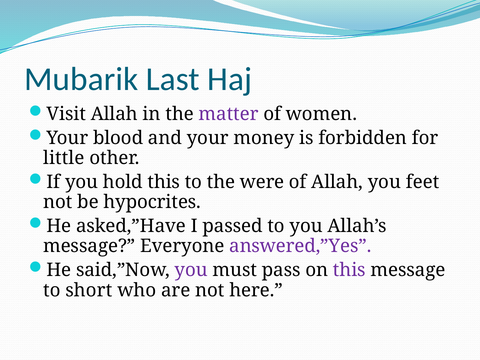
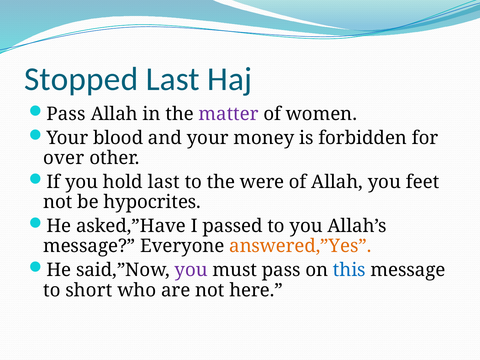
Mubarik: Mubarik -> Stopped (81, 79)
Visit: Visit -> Pass (66, 114)
little: little -> over (64, 158)
hold this: this -> last (164, 182)
answered,”Yes colour: purple -> orange (300, 246)
this colour: purple -> blue (349, 270)
